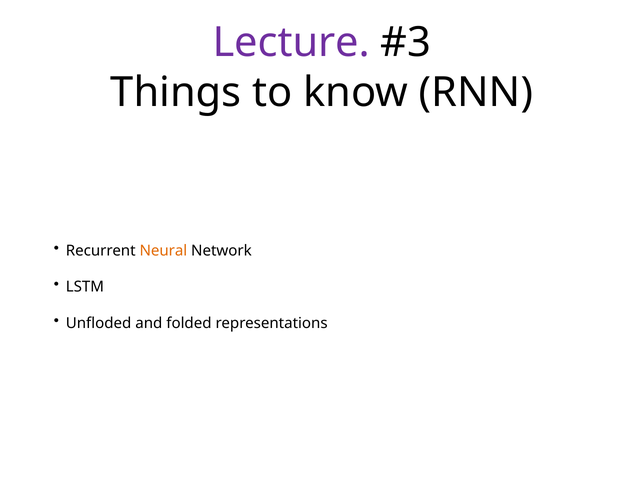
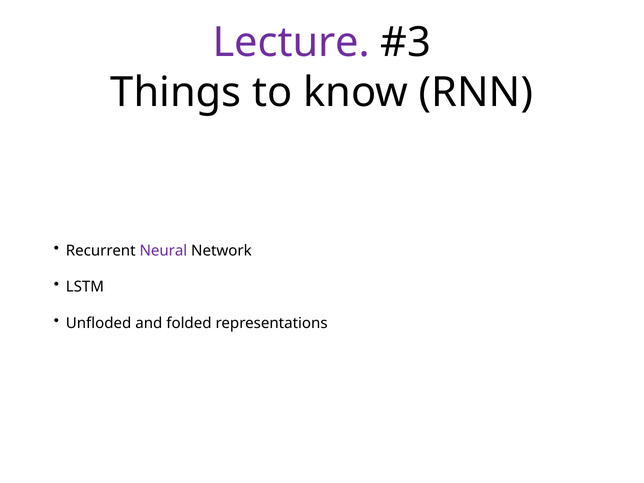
Neural colour: orange -> purple (163, 251)
